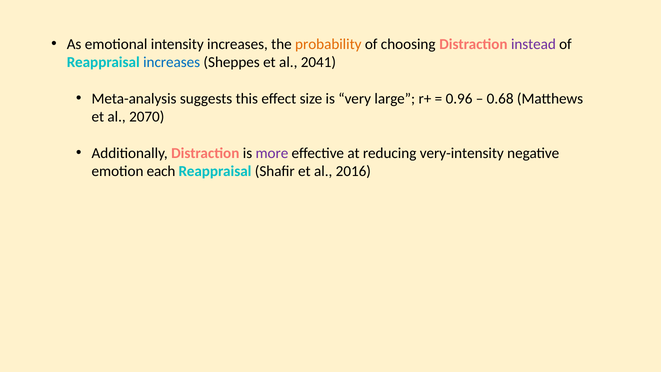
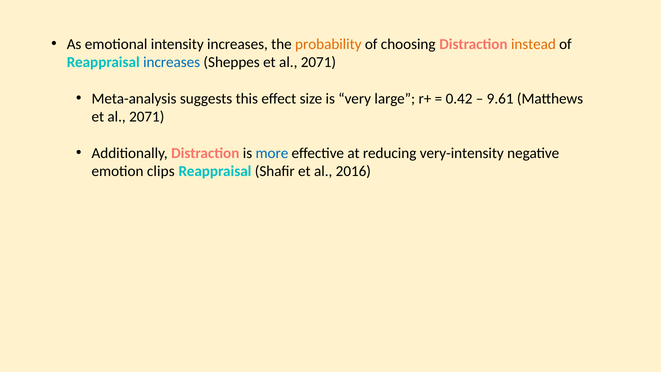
instead colour: purple -> orange (533, 44)
Sheppes et al 2041: 2041 -> 2071 (318, 62)
0.96: 0.96 -> 0.42 (459, 99)
0.68: 0.68 -> 9.61 (500, 99)
2070: 2070 -> 2071 (147, 117)
more colour: purple -> blue (272, 153)
each: each -> clips (161, 171)
